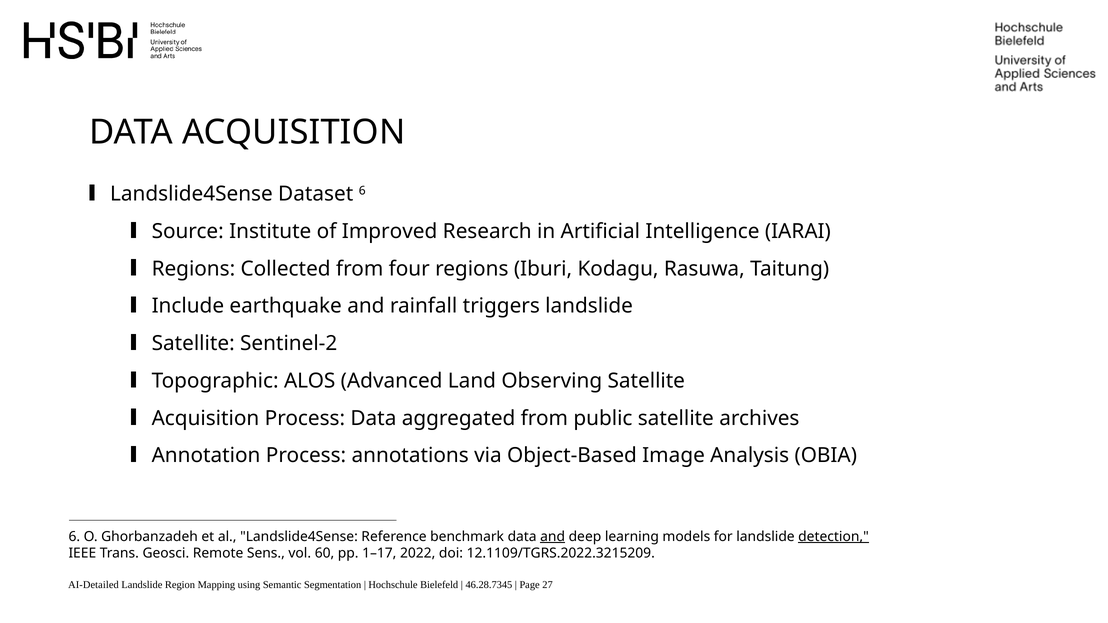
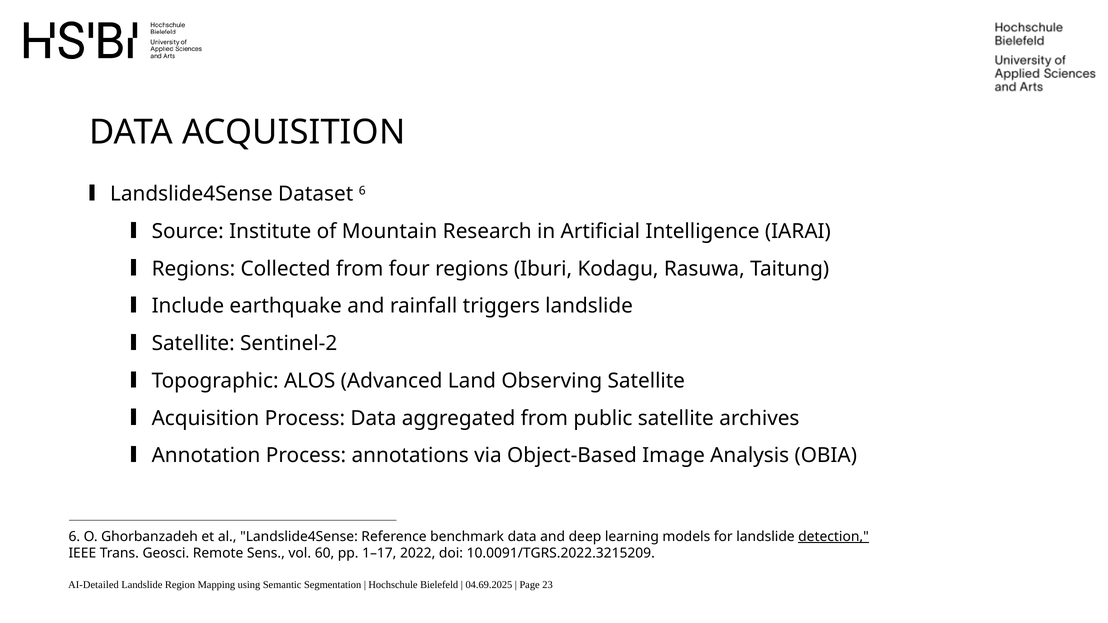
Improved: Improved -> Mountain (390, 231)
and underline: present -> none (553, 537)
12.1109/TGRS.2022.3215209: 12.1109/TGRS.2022.3215209 -> 10.0091/TGRS.2022.3215209 (561, 553)
46.28.7345: 46.28.7345 -> 04.69.2025 (489, 585)
27: 27 -> 23 (548, 585)
